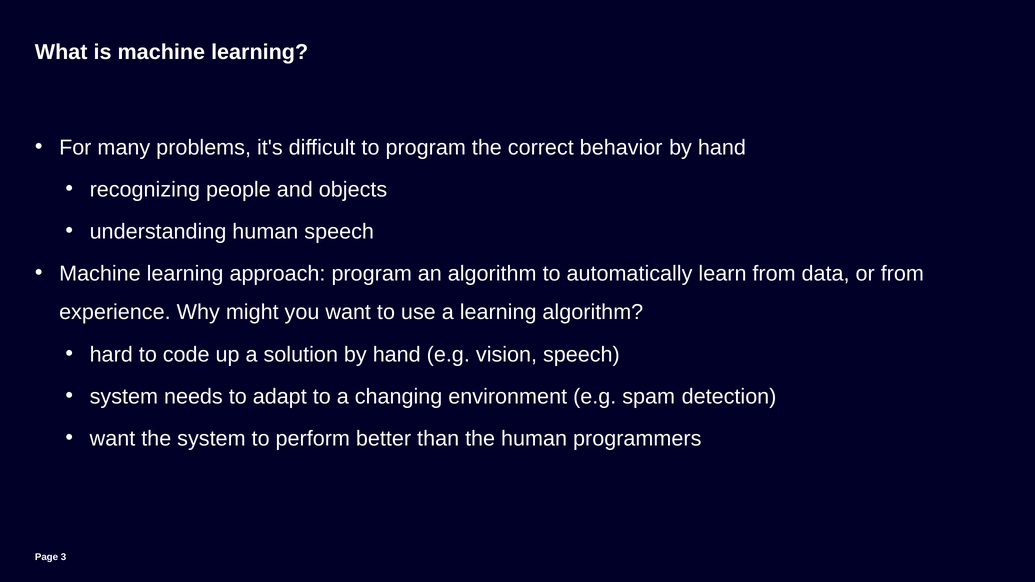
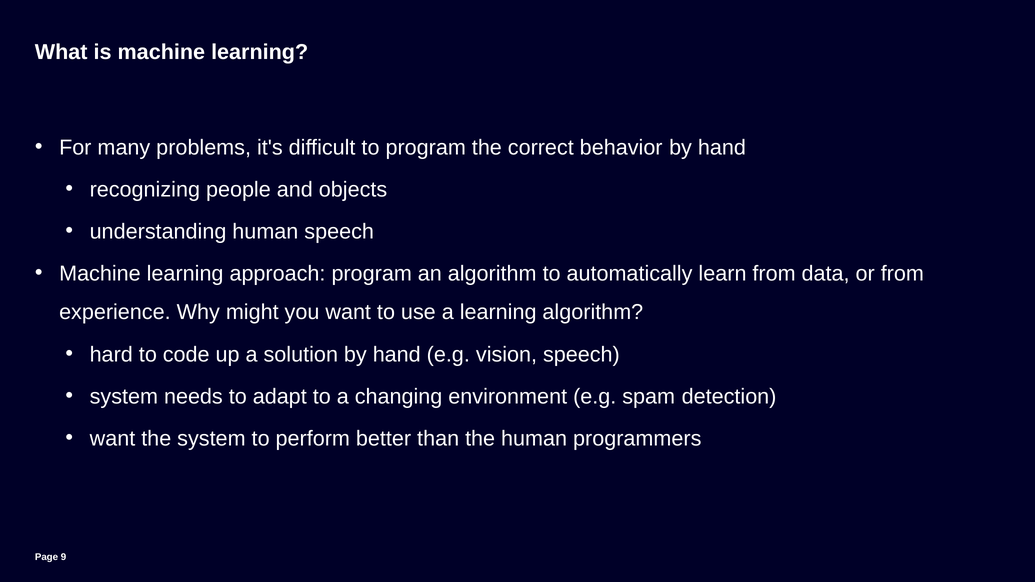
3: 3 -> 9 (63, 557)
